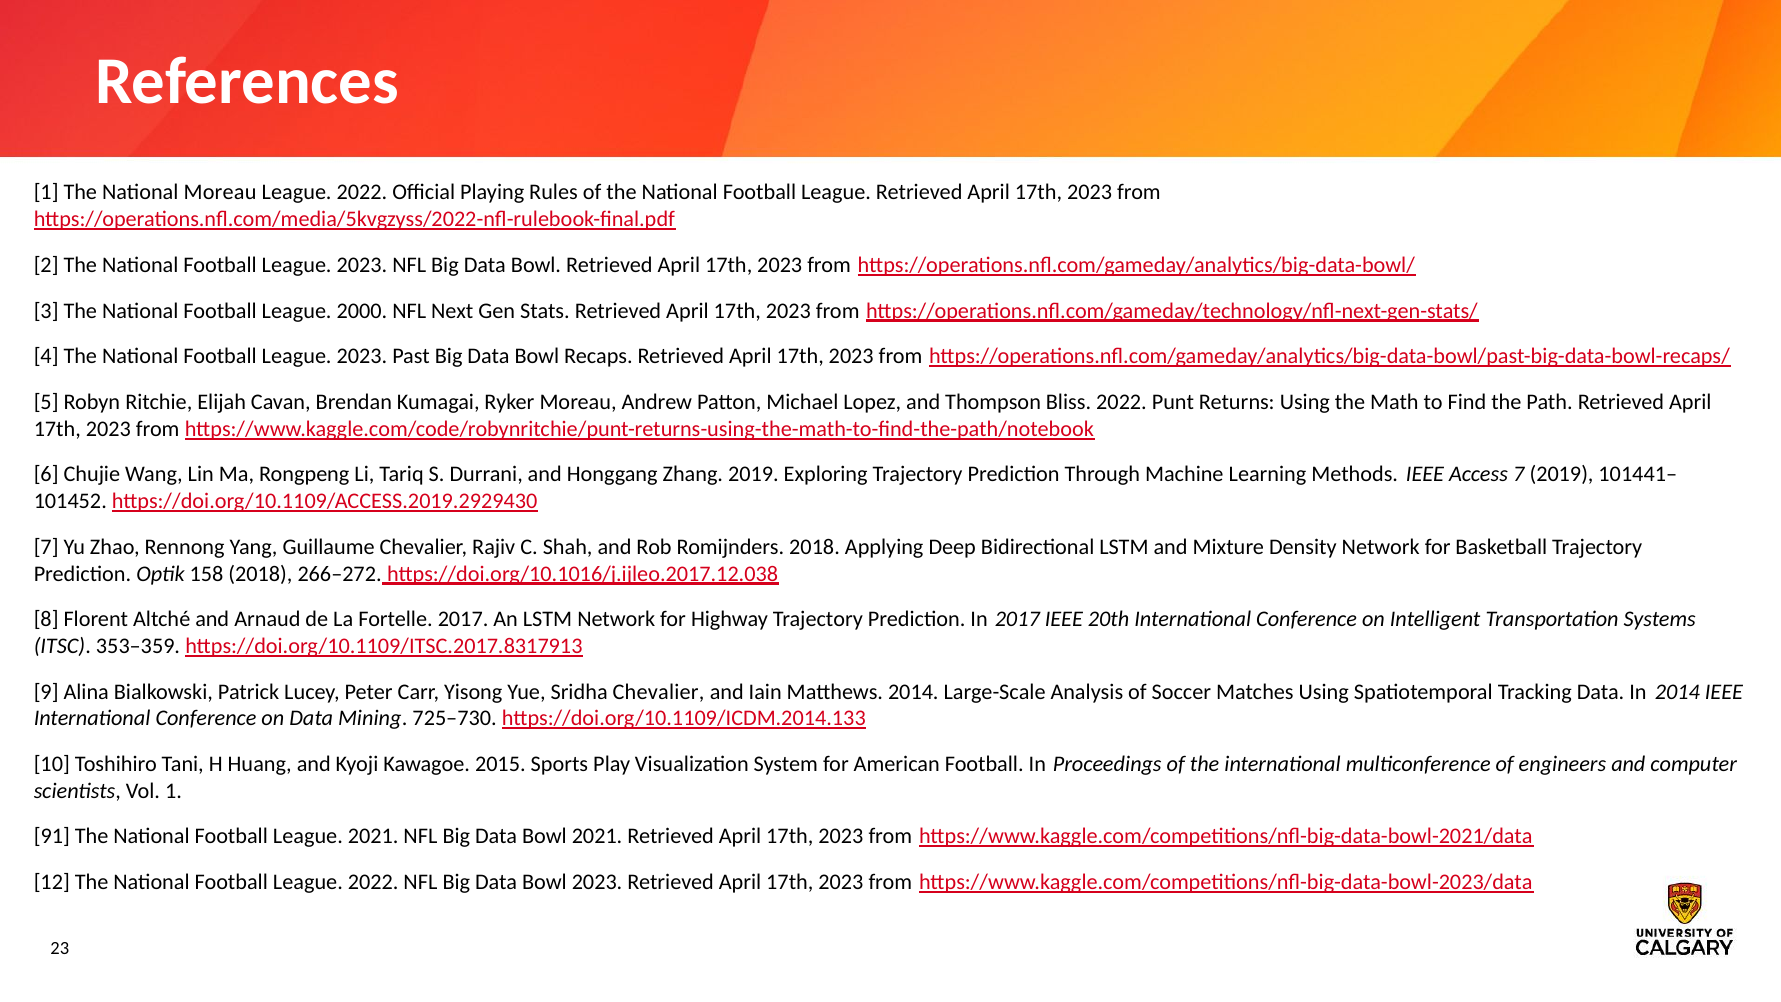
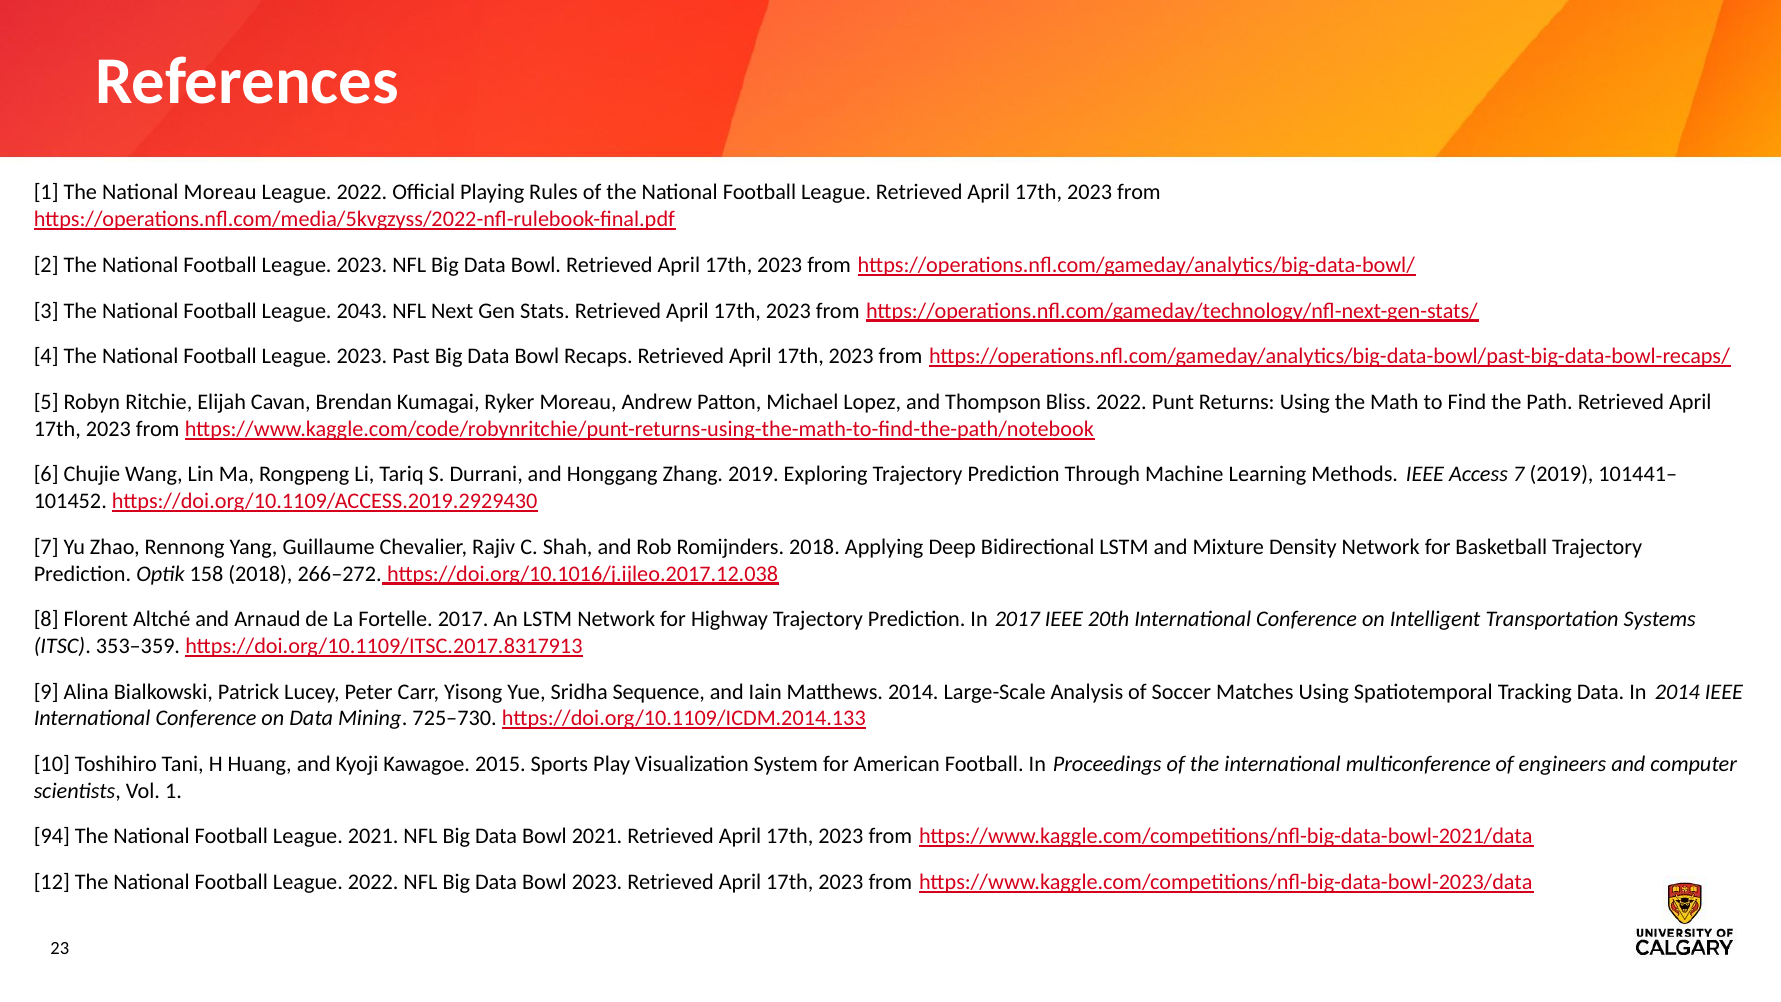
2000: 2000 -> 2043 (362, 311)
Sridha Chevalier: Chevalier -> Sequence (659, 692)
91: 91 -> 94 (52, 836)
